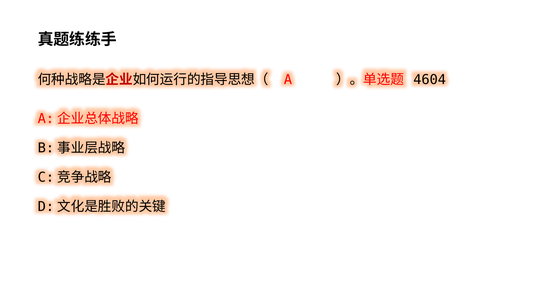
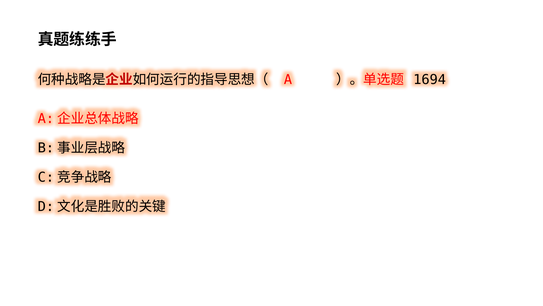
4604: 4604 -> 1694 (430, 79)
